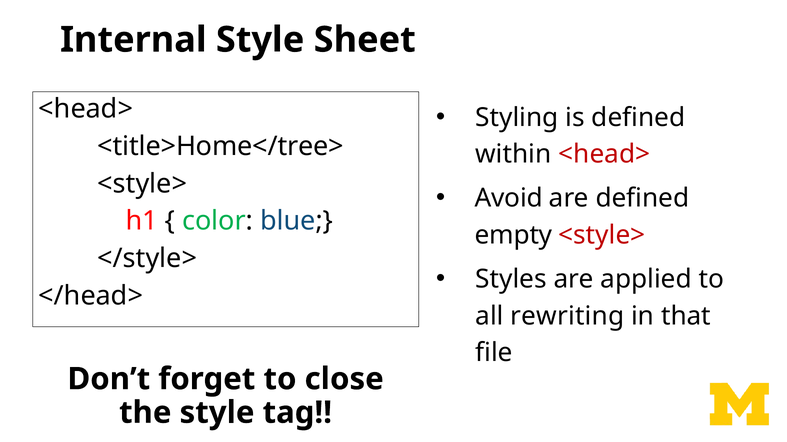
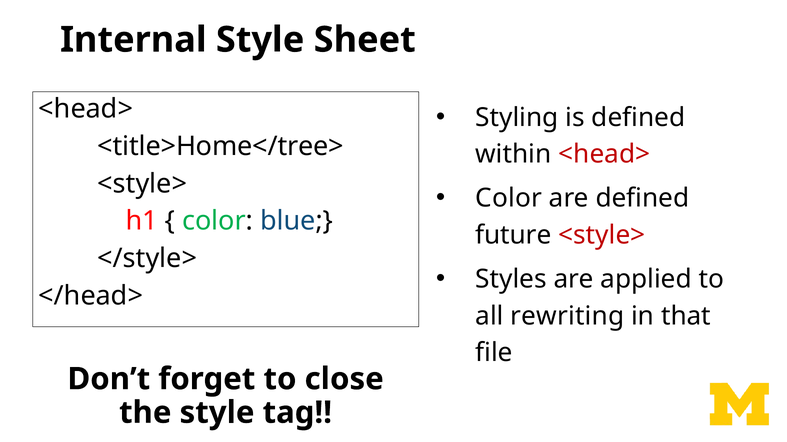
Avoid: Avoid -> Color (509, 199)
empty: empty -> future (513, 235)
